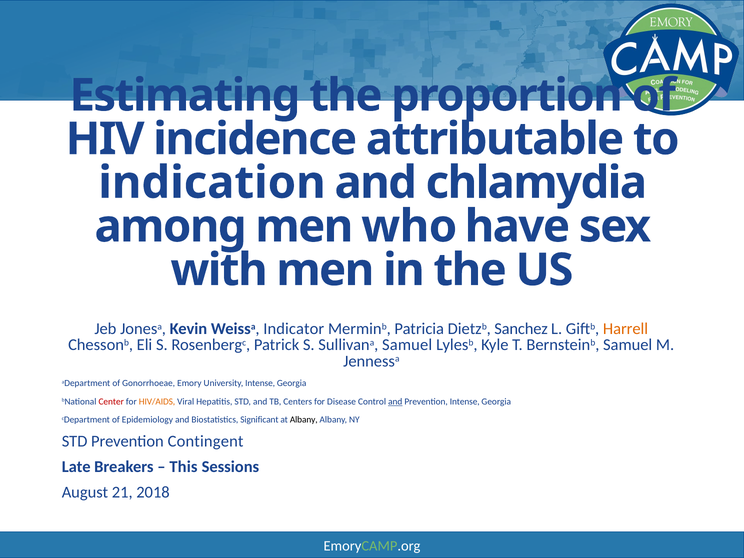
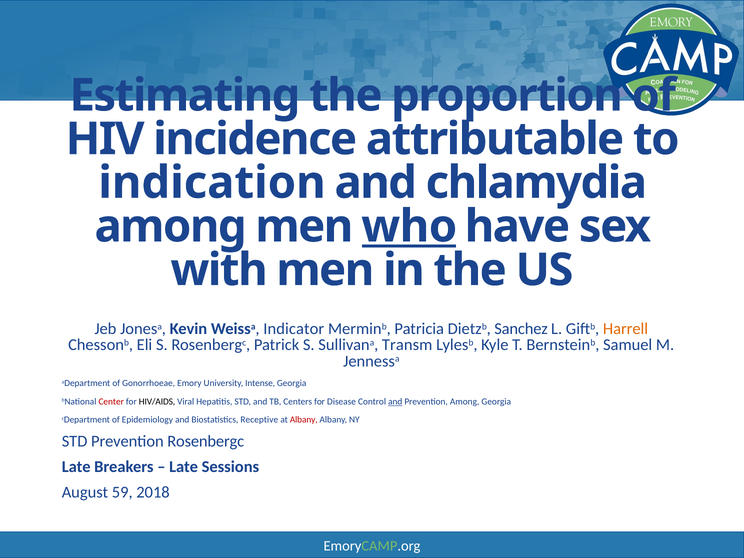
who underline: none -> present (409, 226)
Sullivana Samuel: Samuel -> Transm (407, 345)
HIV/AIDS colour: orange -> black (157, 402)
Prevention Intense: Intense -> Among (465, 402)
Significant: Significant -> Receptive (259, 420)
Albany colour: black -> red (304, 420)
Prevention Contingent: Contingent -> Rosenbergc (206, 441)
This: This -> Late (184, 467)
21: 21 -> 59 (122, 492)
